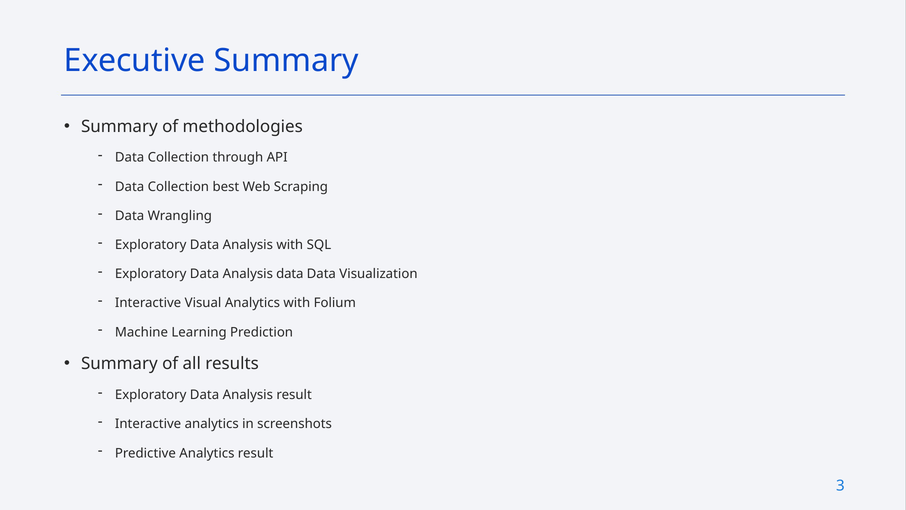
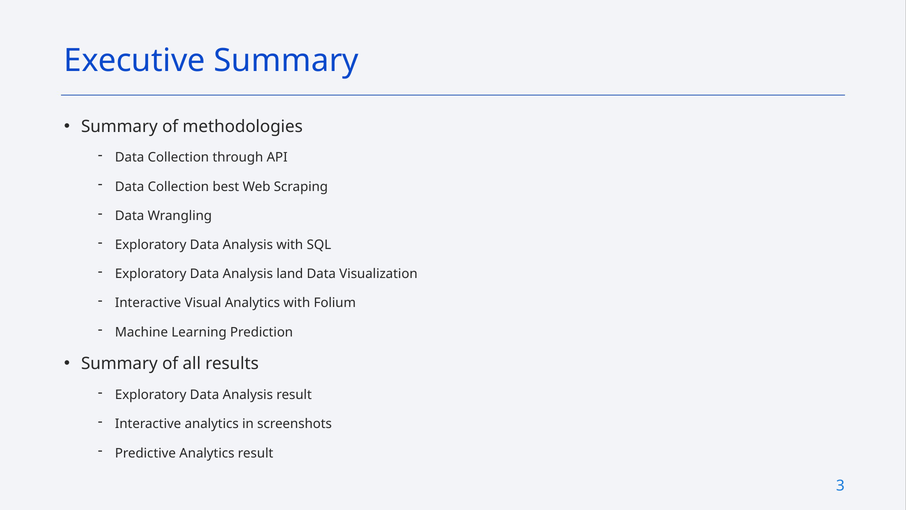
Analysis data: data -> land (290, 274)
